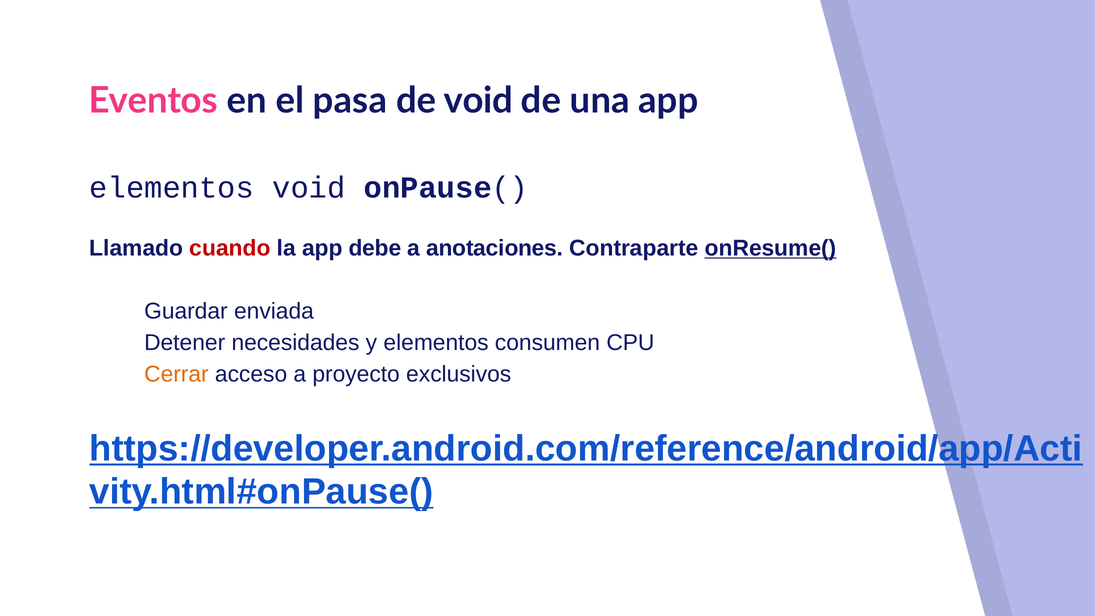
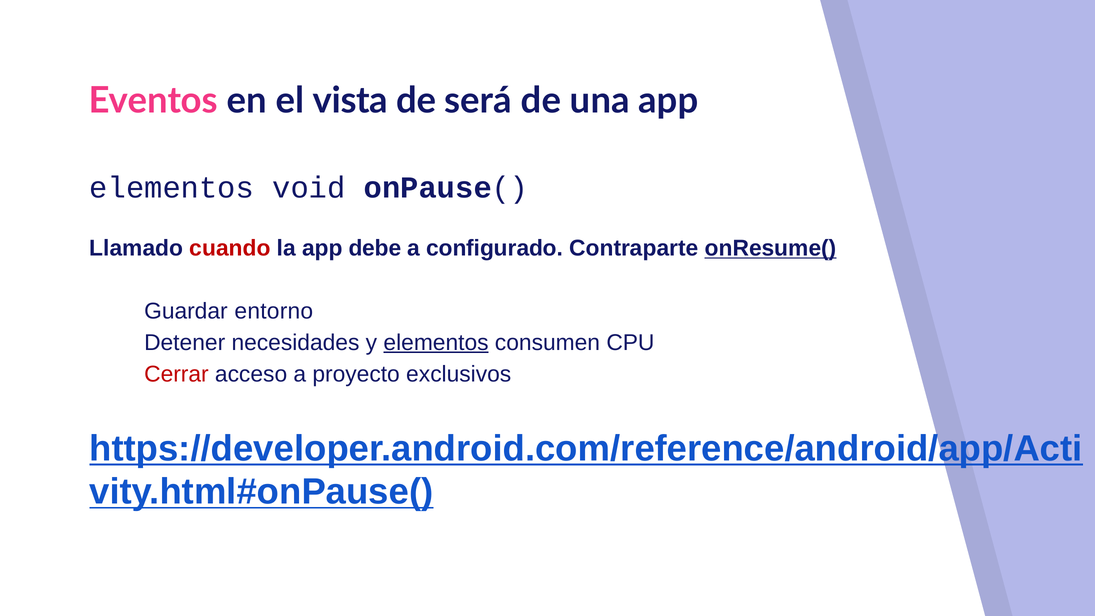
pasa: pasa -> vista (350, 101)
de void: void -> será (478, 101)
anotaciones: anotaciones -> configurado (495, 248)
enviada: enviada -> entorno (274, 311)
elementos underline: none -> present (436, 343)
Cerrar colour: orange -> red (176, 374)
